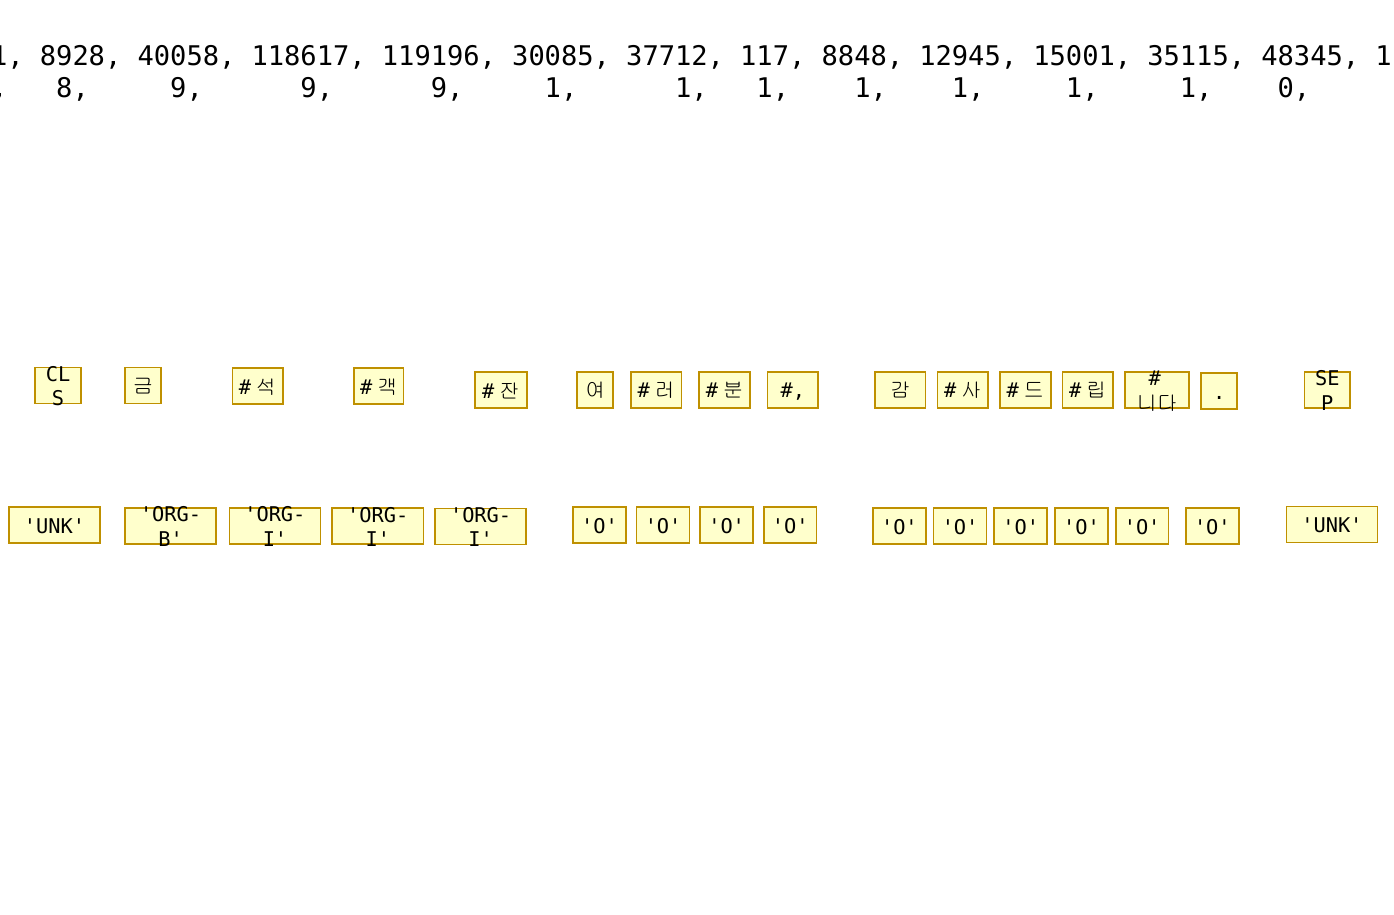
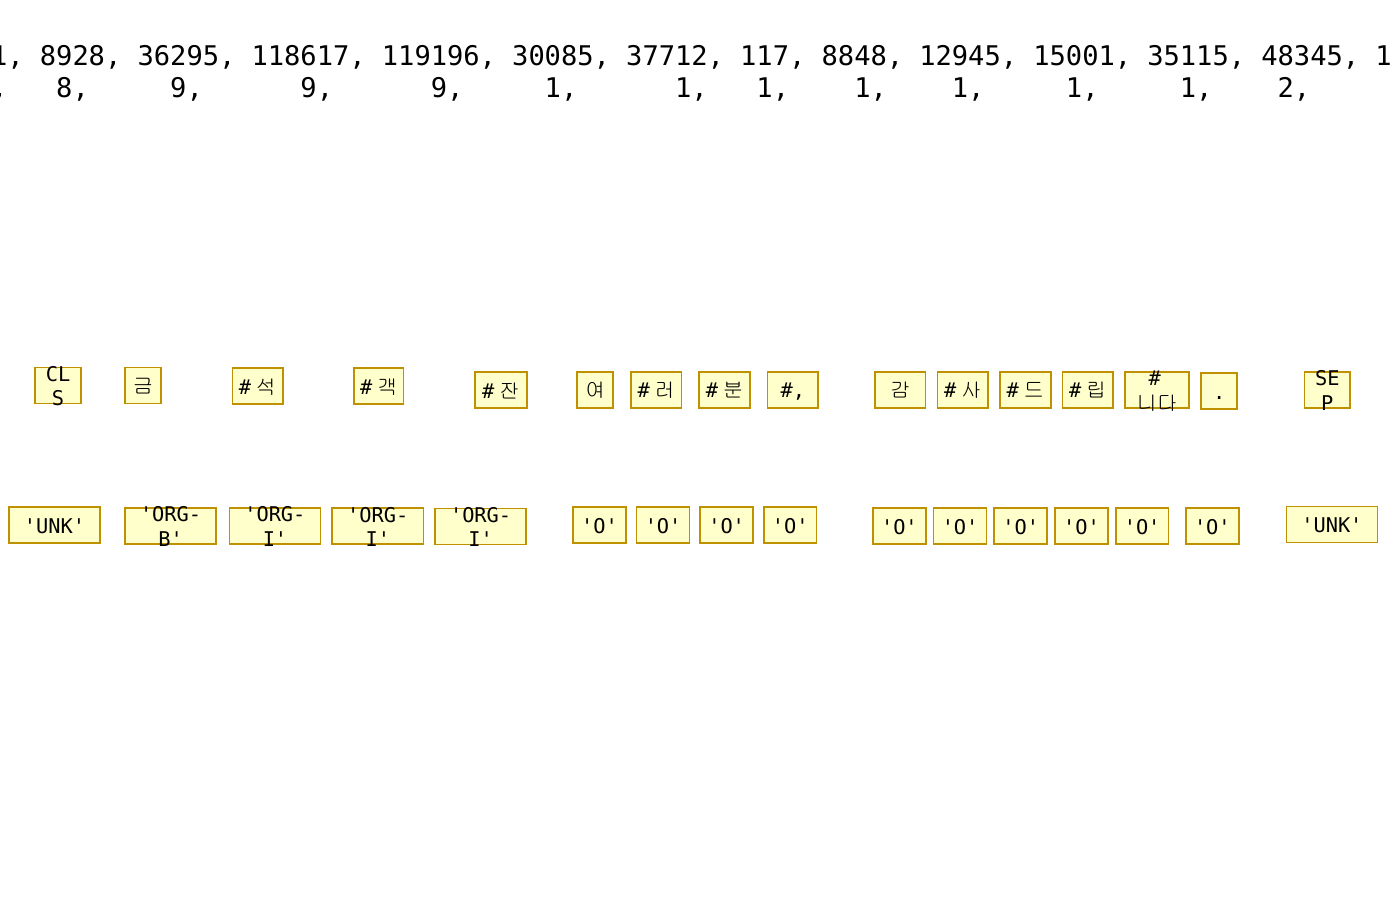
40058: 40058 -> 36295 (187, 56)
1 1 0: 0 -> 2 (1294, 89)
